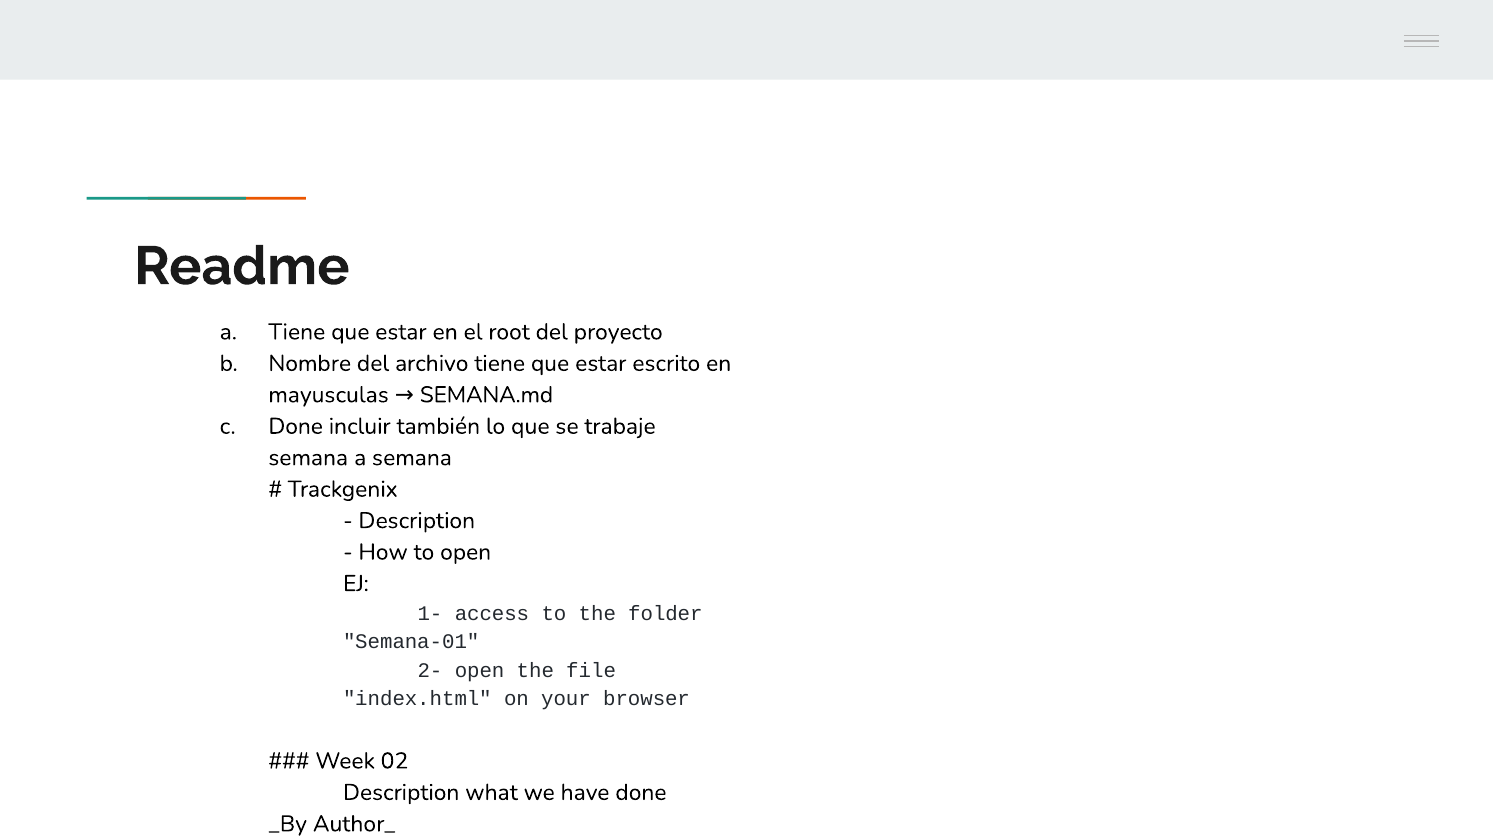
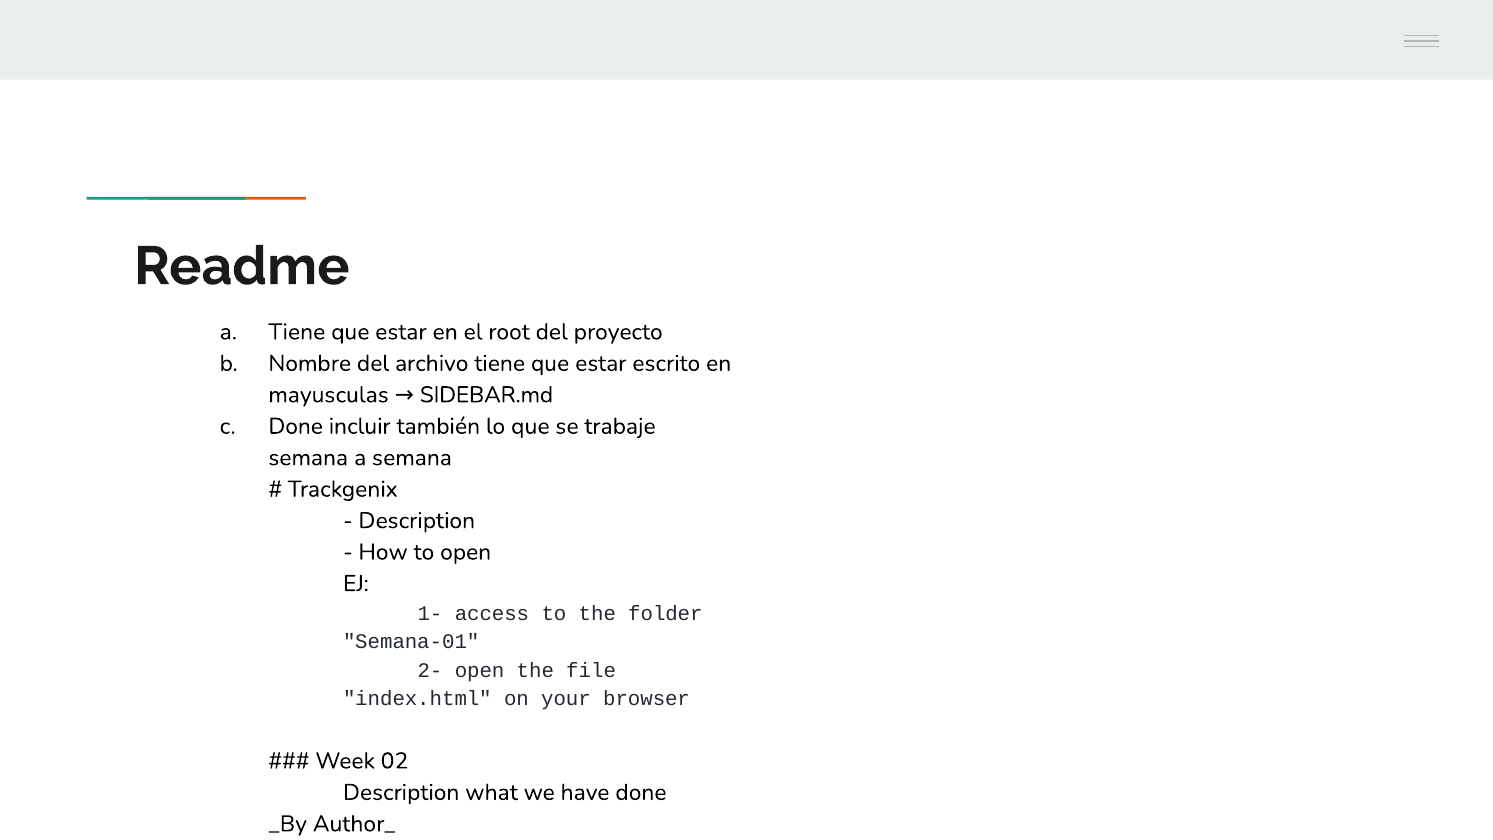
SEMANA.md: SEMANA.md -> SIDEBAR.md (486, 395)
